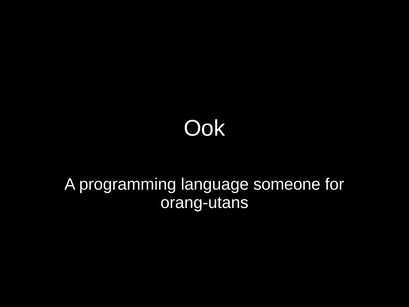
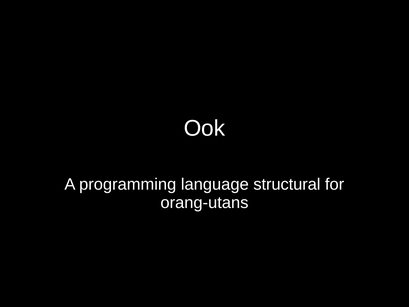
someone: someone -> structural (287, 184)
